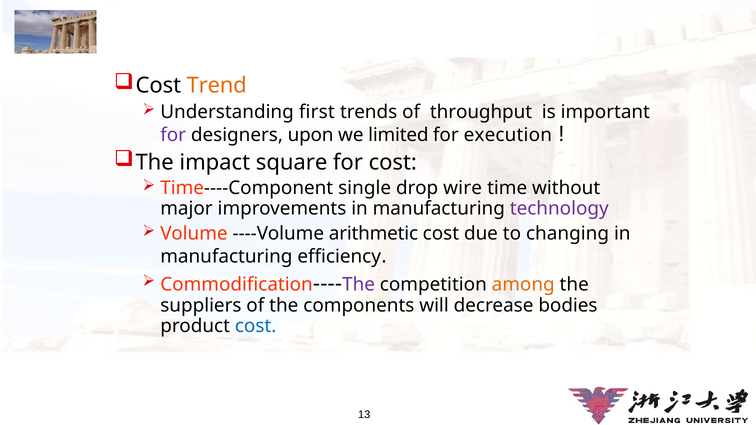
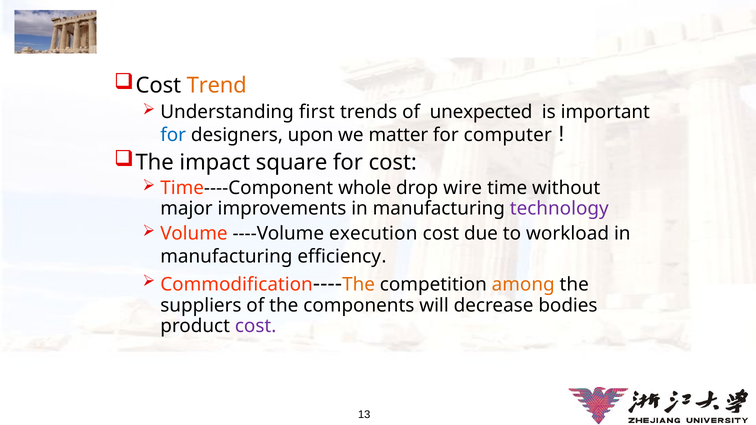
throughput: throughput -> unexpected (481, 112)
for colour: purple -> blue (173, 135)
limited: limited -> matter (398, 135)
execution: execution -> computer (508, 135)
single: single -> whole (365, 188)
arithmetic: arithmetic -> execution (373, 233)
changing: changing -> workload (568, 233)
The colour: purple -> orange (359, 285)
cost colour: blue -> purple (256, 326)
